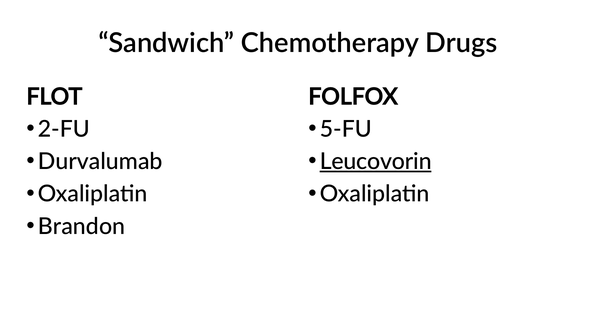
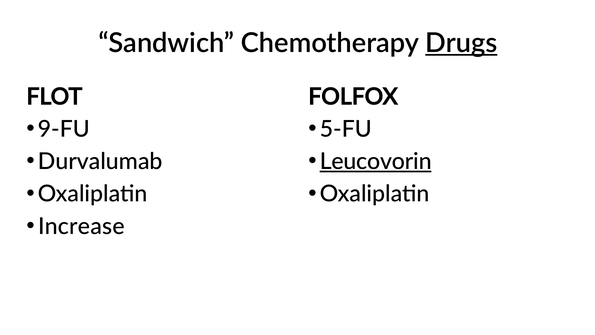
Drugs underline: none -> present (461, 43)
2-FU: 2-FU -> 9-FU (64, 129)
Brandon: Brandon -> Increase (81, 226)
